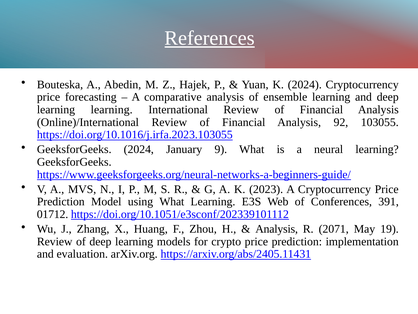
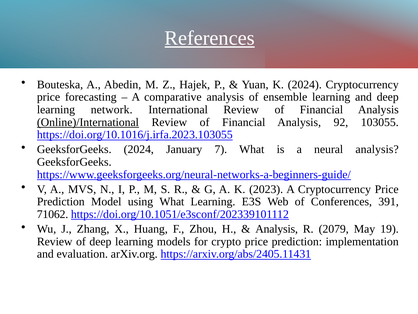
learning learning: learning -> network (112, 110)
Online)/International underline: none -> present (88, 122)
9: 9 -> 7 (221, 149)
neural learning: learning -> analysis (377, 149)
01712: 01712 -> 71062 (53, 214)
2071: 2071 -> 2079 (334, 229)
